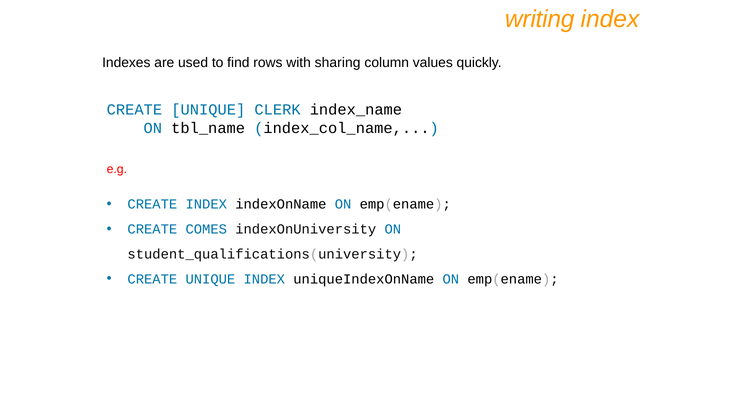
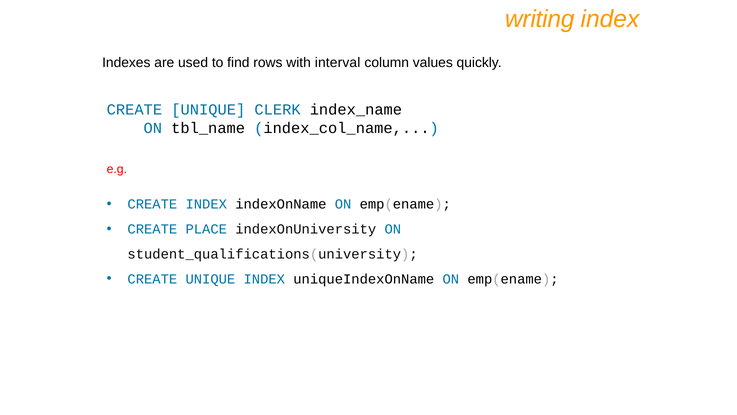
sharing: sharing -> interval (338, 63)
COMES: COMES -> PLACE (206, 229)
